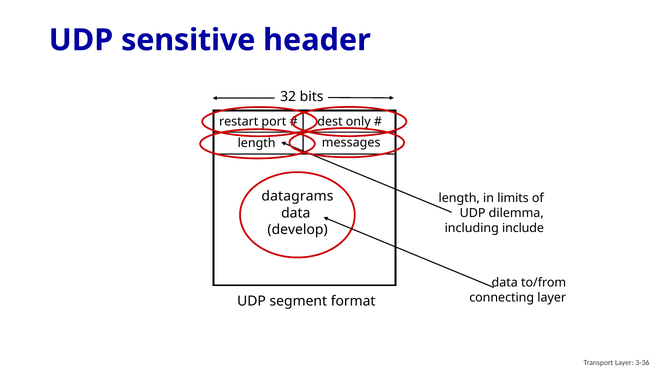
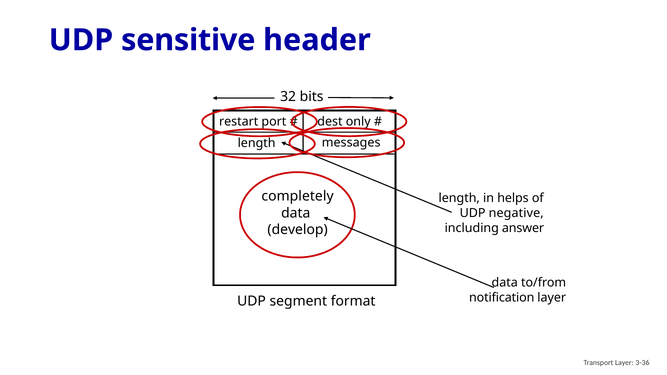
datagrams: datagrams -> completely (298, 196)
limits: limits -> helps (513, 198)
dilemma: dilemma -> negative (516, 213)
include: include -> answer (523, 228)
connecting: connecting -> notification (502, 298)
